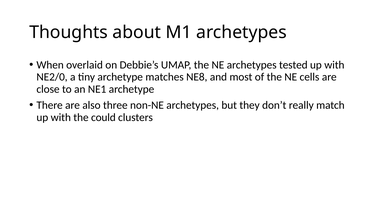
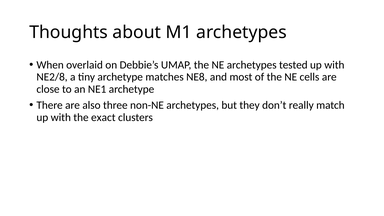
NE2/0: NE2/0 -> NE2/8 (52, 77)
could: could -> exact (103, 117)
